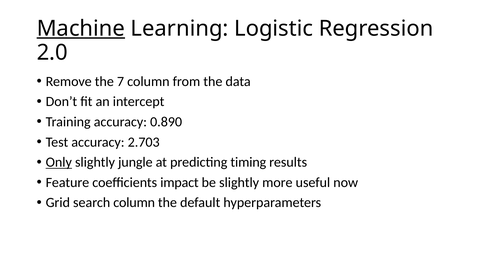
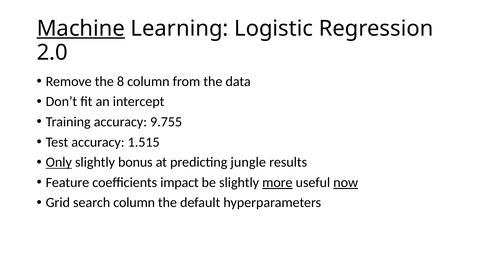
7: 7 -> 8 (121, 81)
0.890: 0.890 -> 9.755 (166, 122)
2.703: 2.703 -> 1.515 (144, 142)
jungle: jungle -> bonus (135, 162)
timing: timing -> jungle (248, 162)
more underline: none -> present (277, 182)
now underline: none -> present (346, 182)
